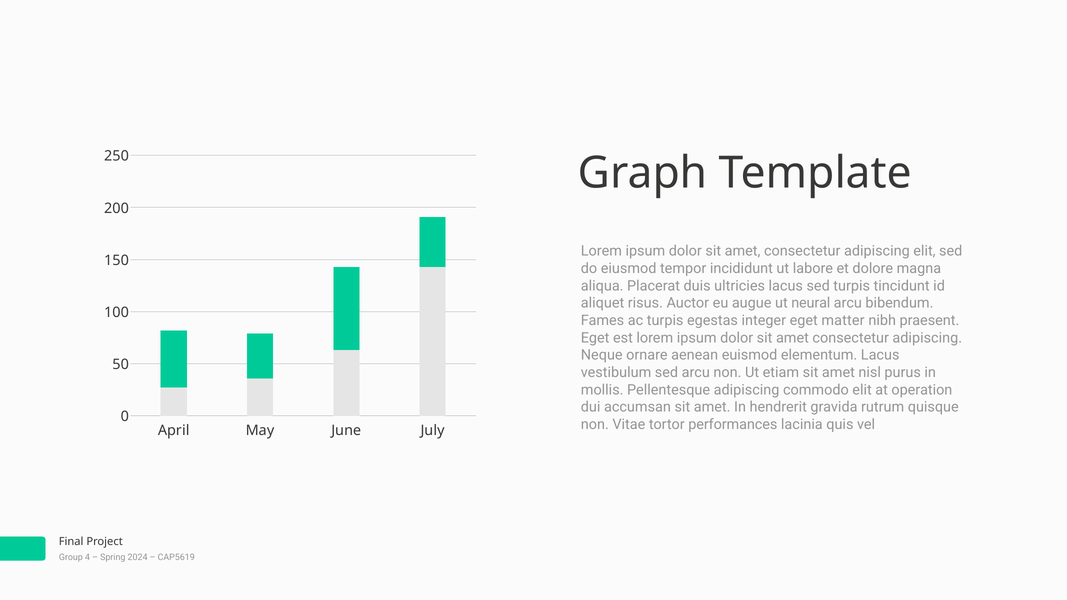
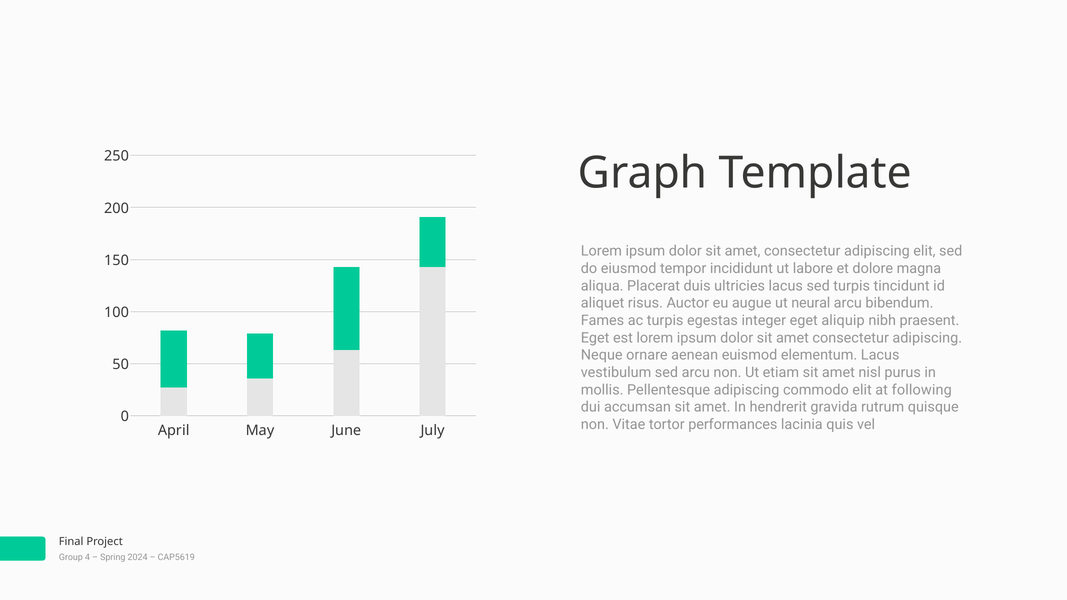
matter: matter -> aliquip (843, 321)
operation: operation -> following (922, 390)
